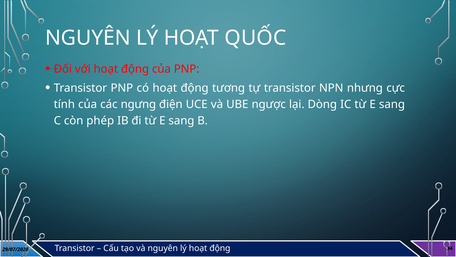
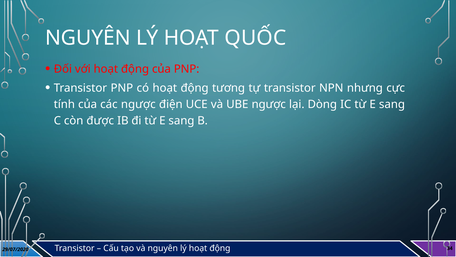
các ngưng: ngưng -> ngược (138, 104)
phép: phép -> được (100, 121)
